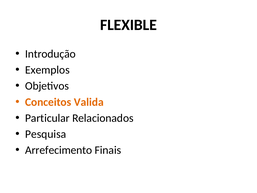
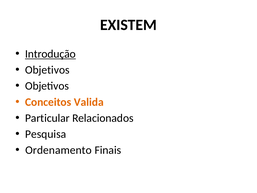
FLEXIBLE: FLEXIBLE -> EXISTEM (128, 25)
Introdução underline: none -> present (50, 54)
Exemplos: Exemplos -> Objetivos (47, 70)
Arrefecimento: Arrefecimento -> Ordenamento (59, 150)
